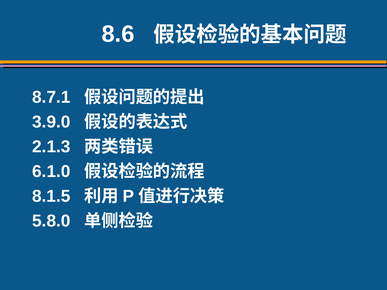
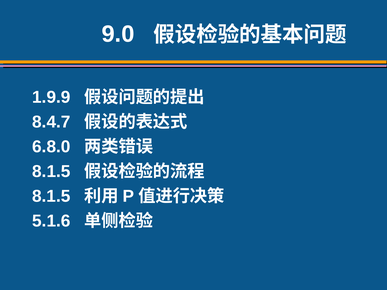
8.6: 8.6 -> 9.0 (118, 34)
8.7.1: 8.7.1 -> 1.9.9 (51, 97)
3.9.0: 3.9.0 -> 8.4.7 (51, 122)
2.1.3: 2.1.3 -> 6.8.0 (51, 147)
6.1.0: 6.1.0 -> 8.1.5 (51, 172)
5.8.0: 5.8.0 -> 5.1.6 (51, 221)
